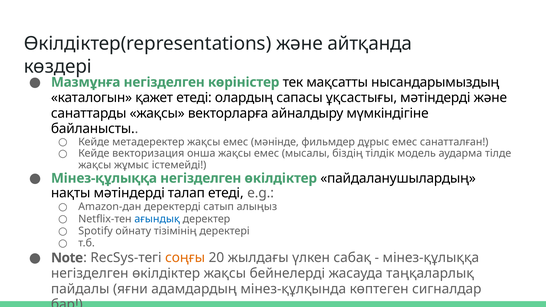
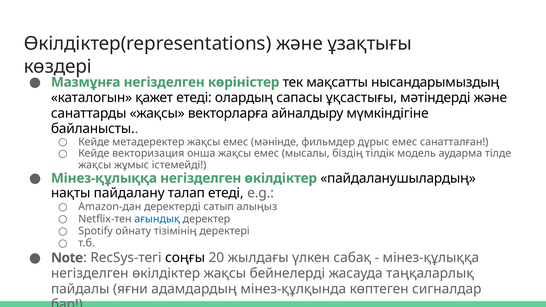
айтқанда: айтқанда -> ұзақтығы (370, 44)
нақты мәтіндерді: мәтіндерді -> пайдалану (129, 193)
соңғы colour: orange -> black (185, 258)
